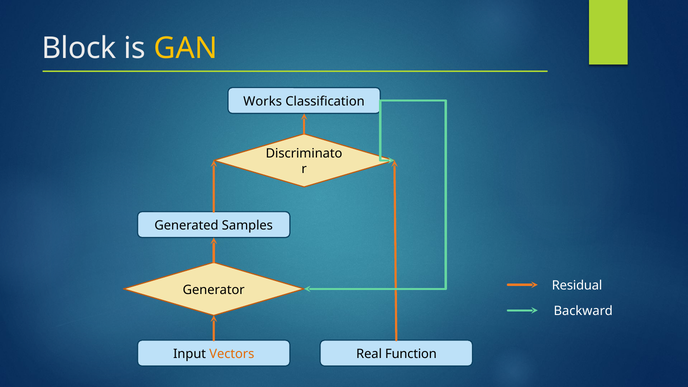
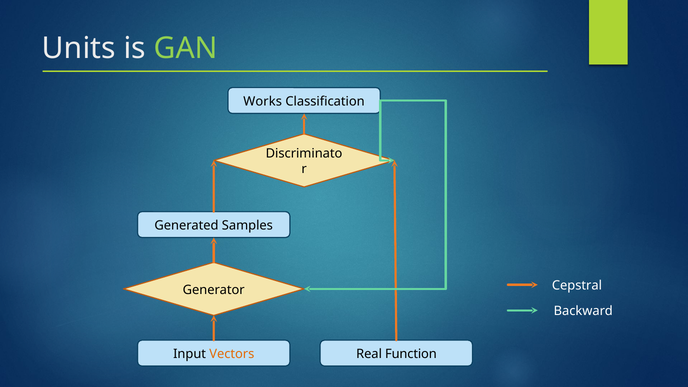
Block: Block -> Units (79, 48)
GAN colour: yellow -> light green (186, 48)
Residual: Residual -> Cepstral (577, 286)
